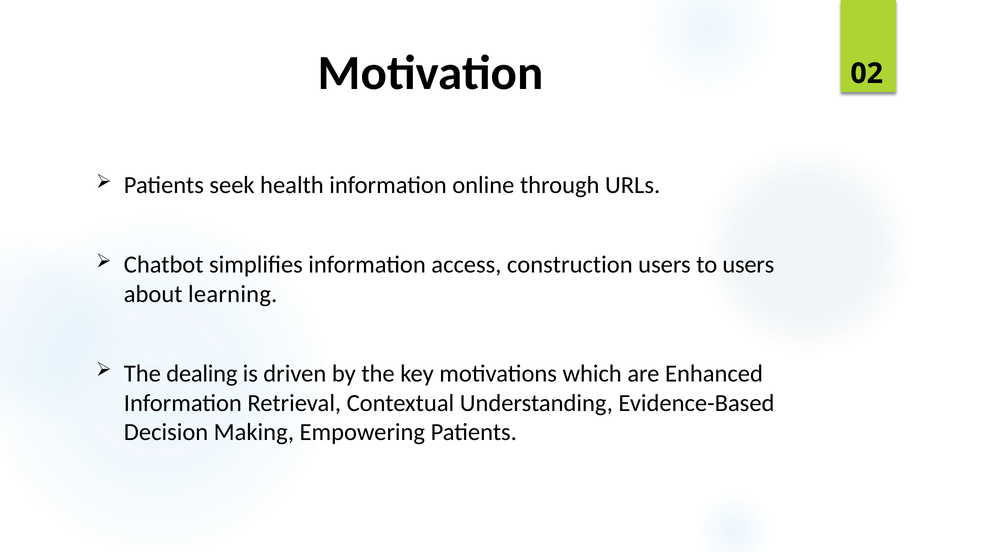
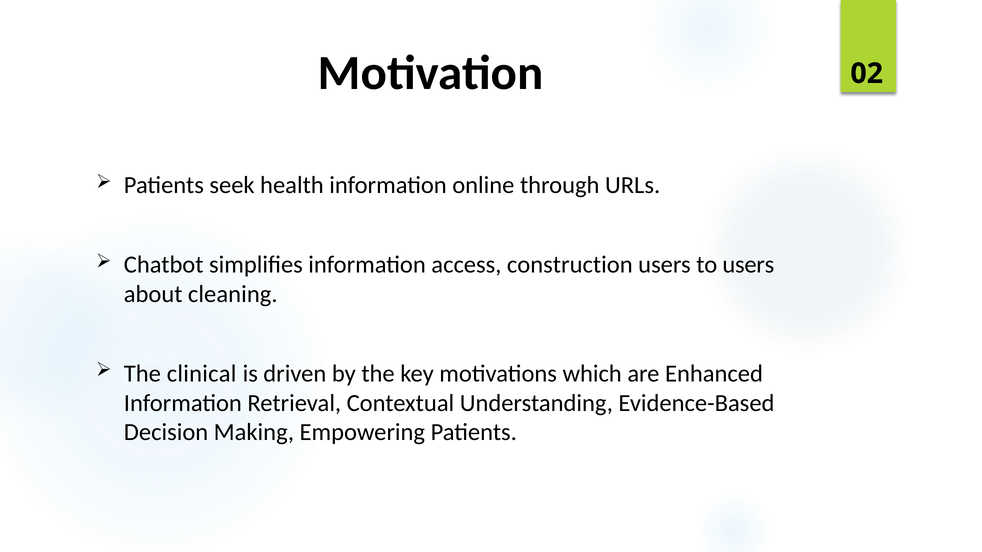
learning: learning -> cleaning (233, 294)
dealing: dealing -> clinical (202, 374)
